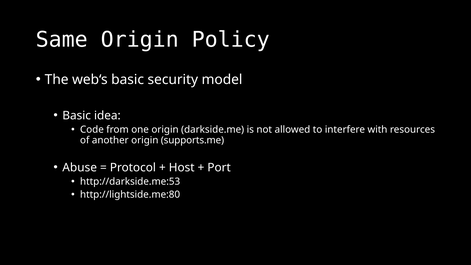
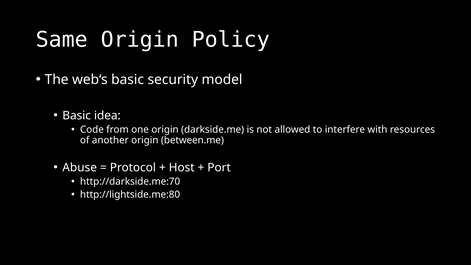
supports.me: supports.me -> between.me (192, 140)
http://darkside.me:53: http://darkside.me:53 -> http://darkside.me:70 (130, 182)
